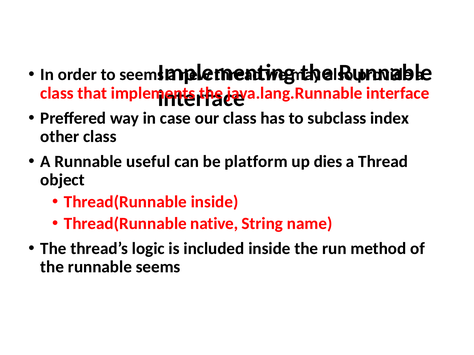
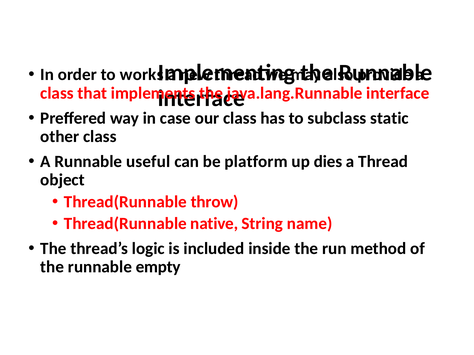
to seems: seems -> works (142, 75)
index: index -> static (389, 118)
Thread(Runnable inside: inside -> throw (215, 202)
runnable seems: seems -> empty (158, 267)
